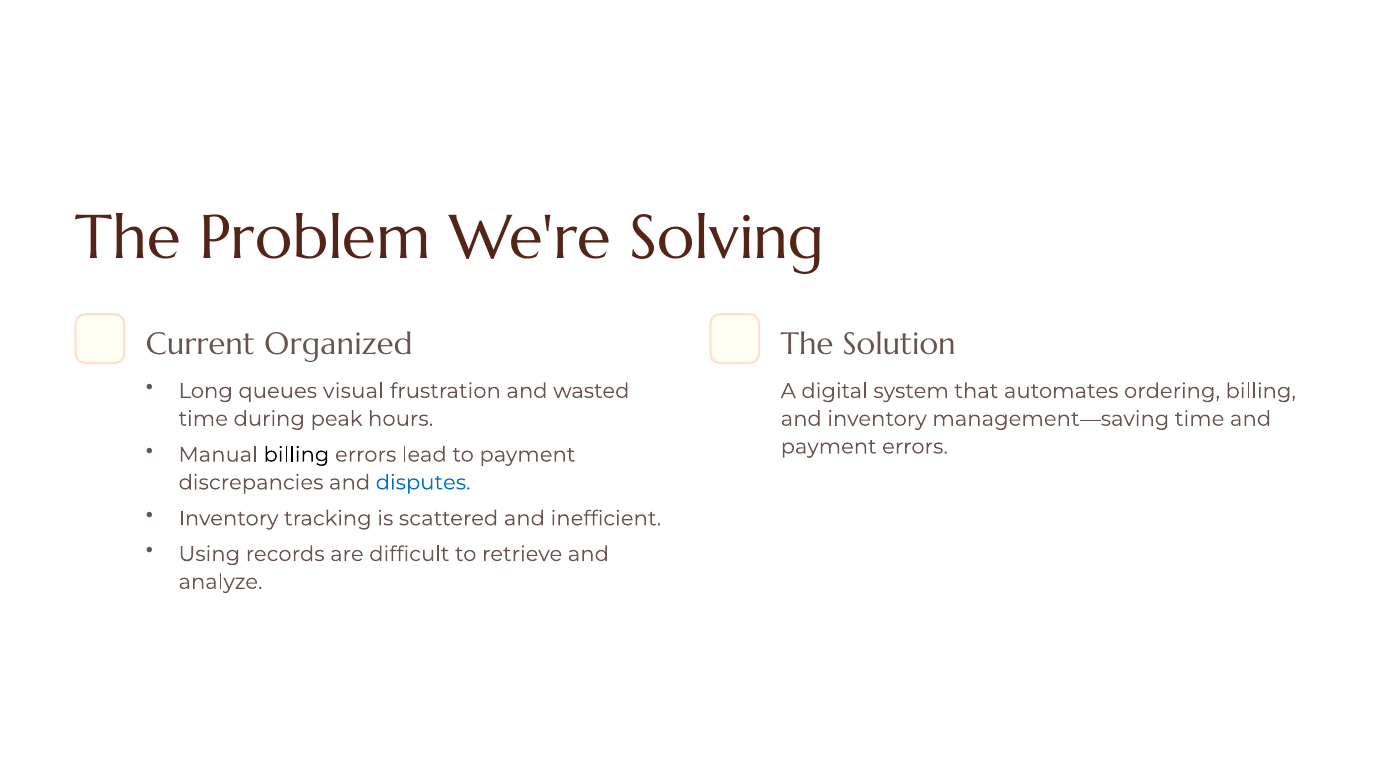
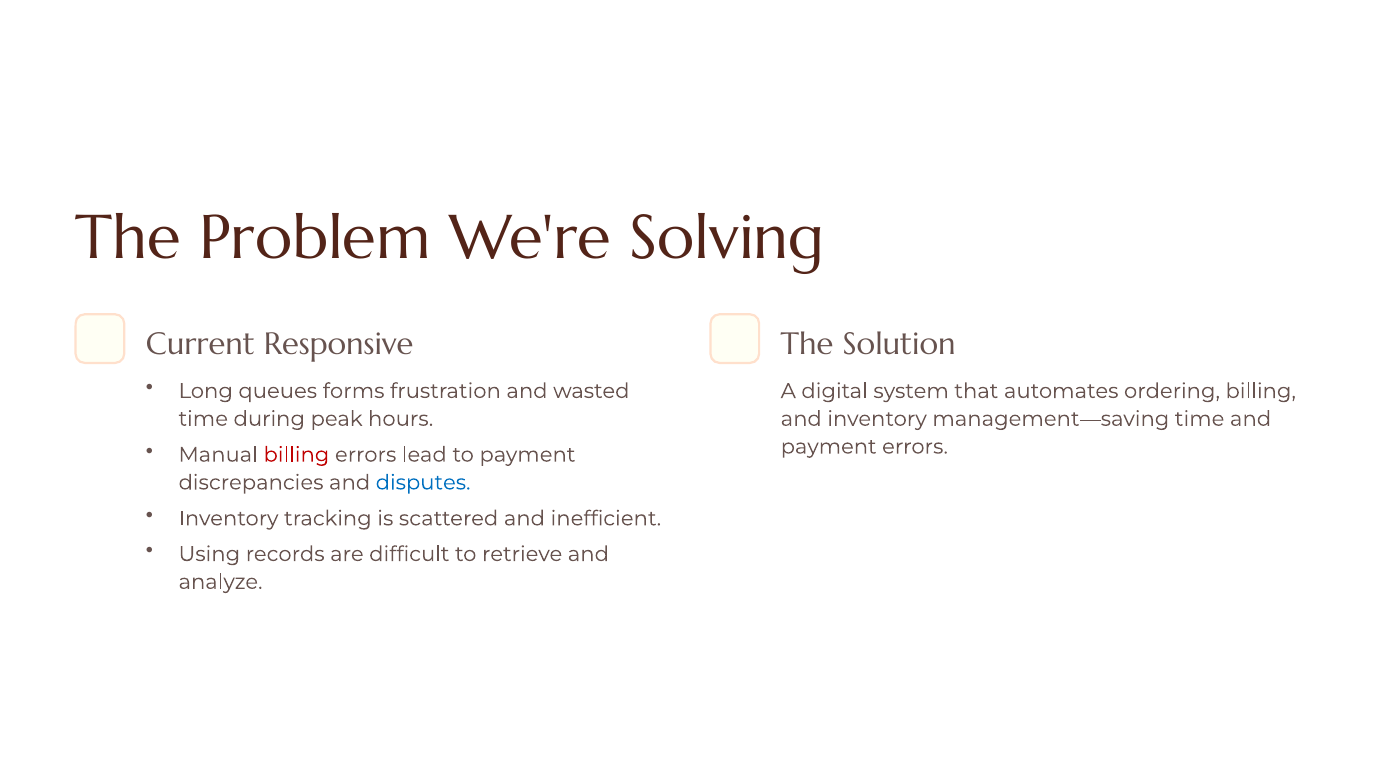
Organized: Organized -> Responsive (339, 345)
visual: visual -> forms (354, 391)
billing colour: black -> red (296, 455)
